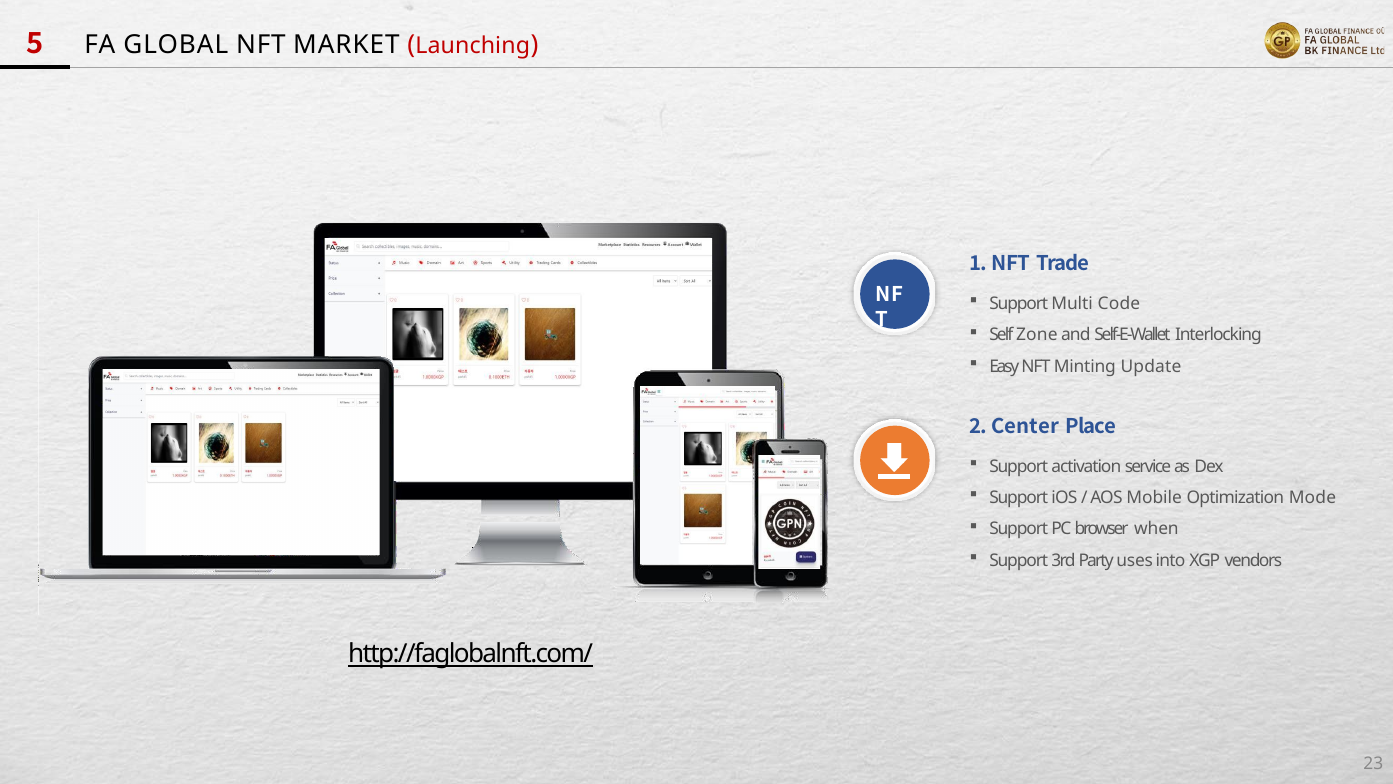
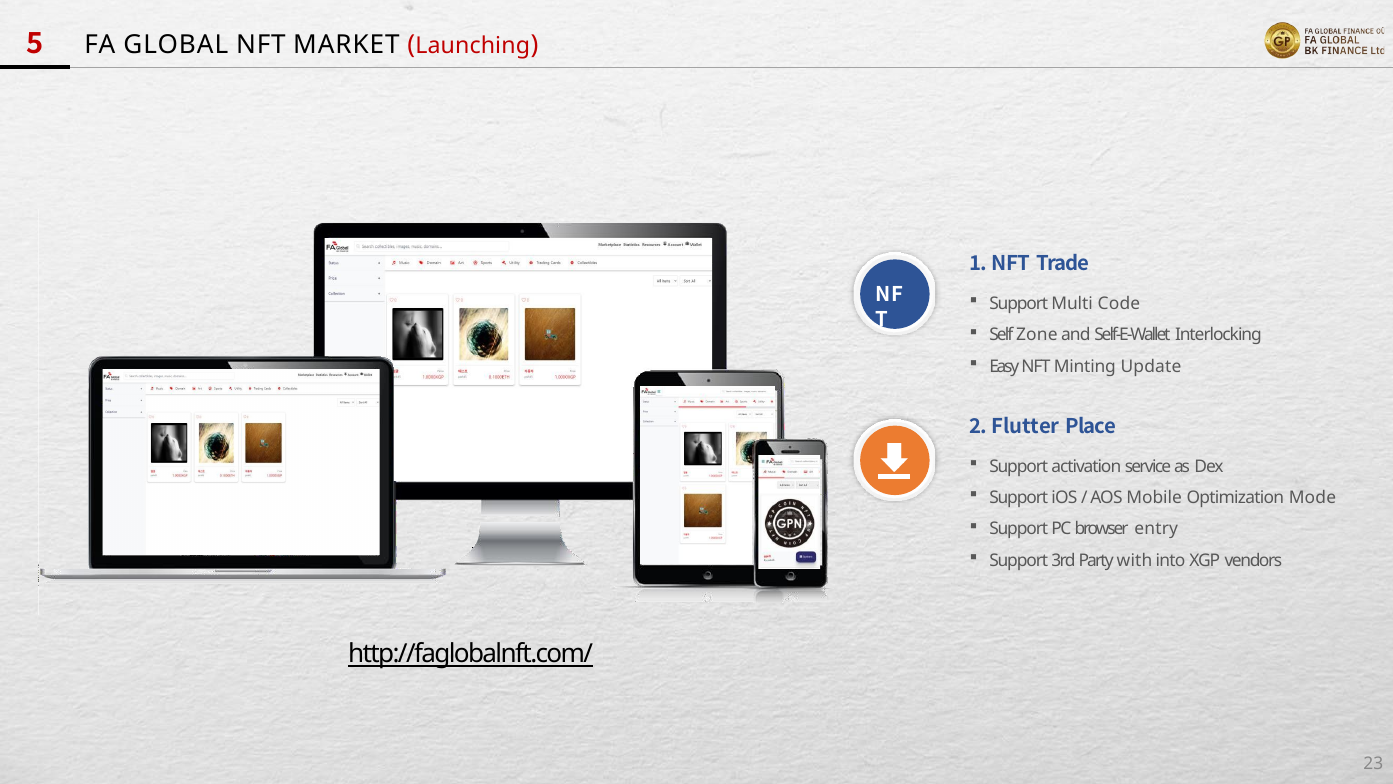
Center: Center -> Flutter (1025, 427)
when: when -> entry (1156, 529)
uses: uses -> with (1135, 560)
